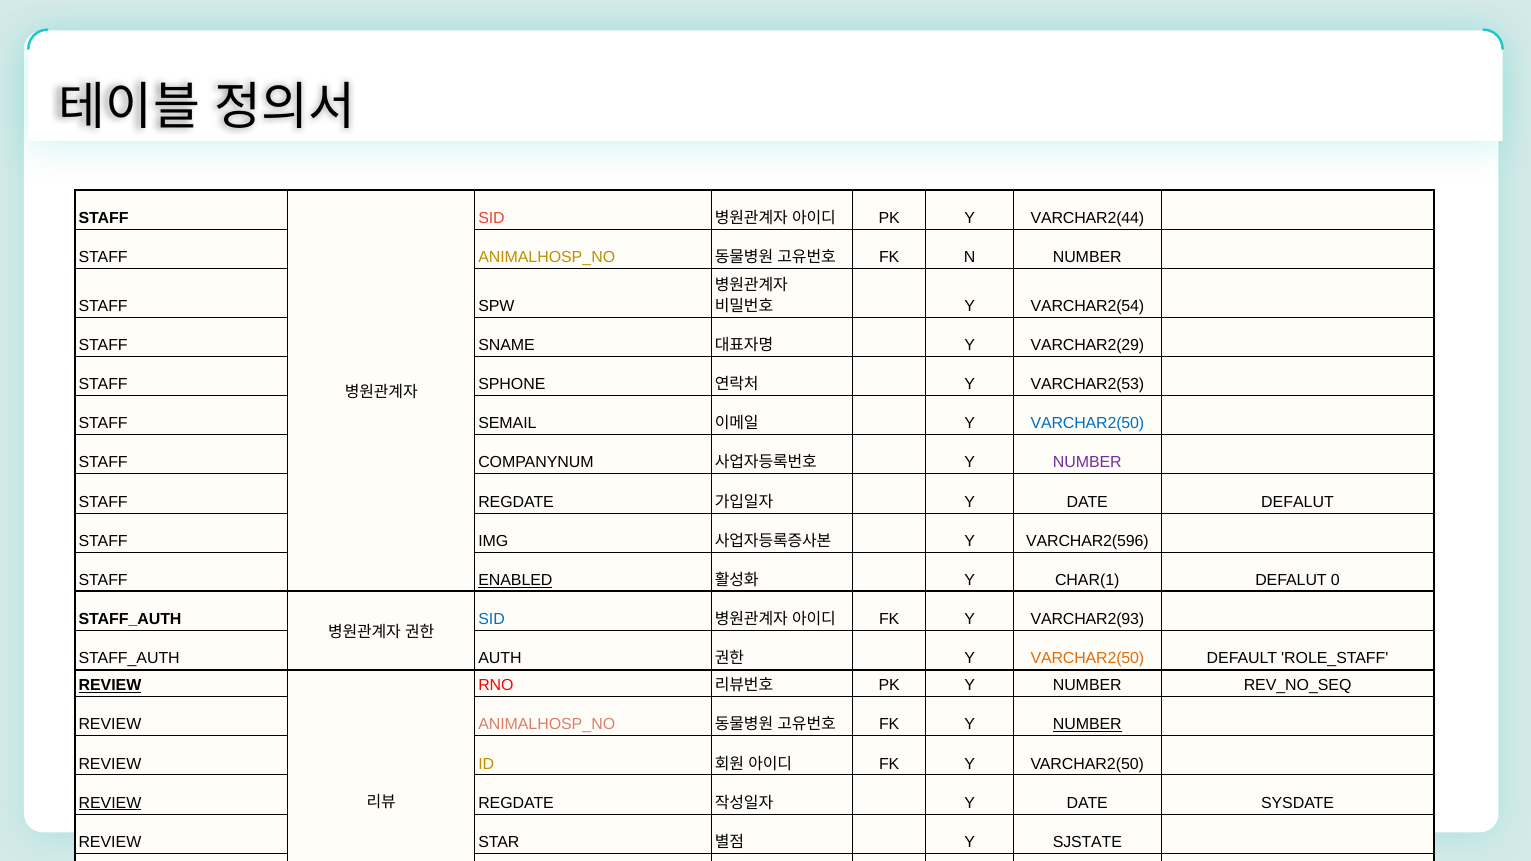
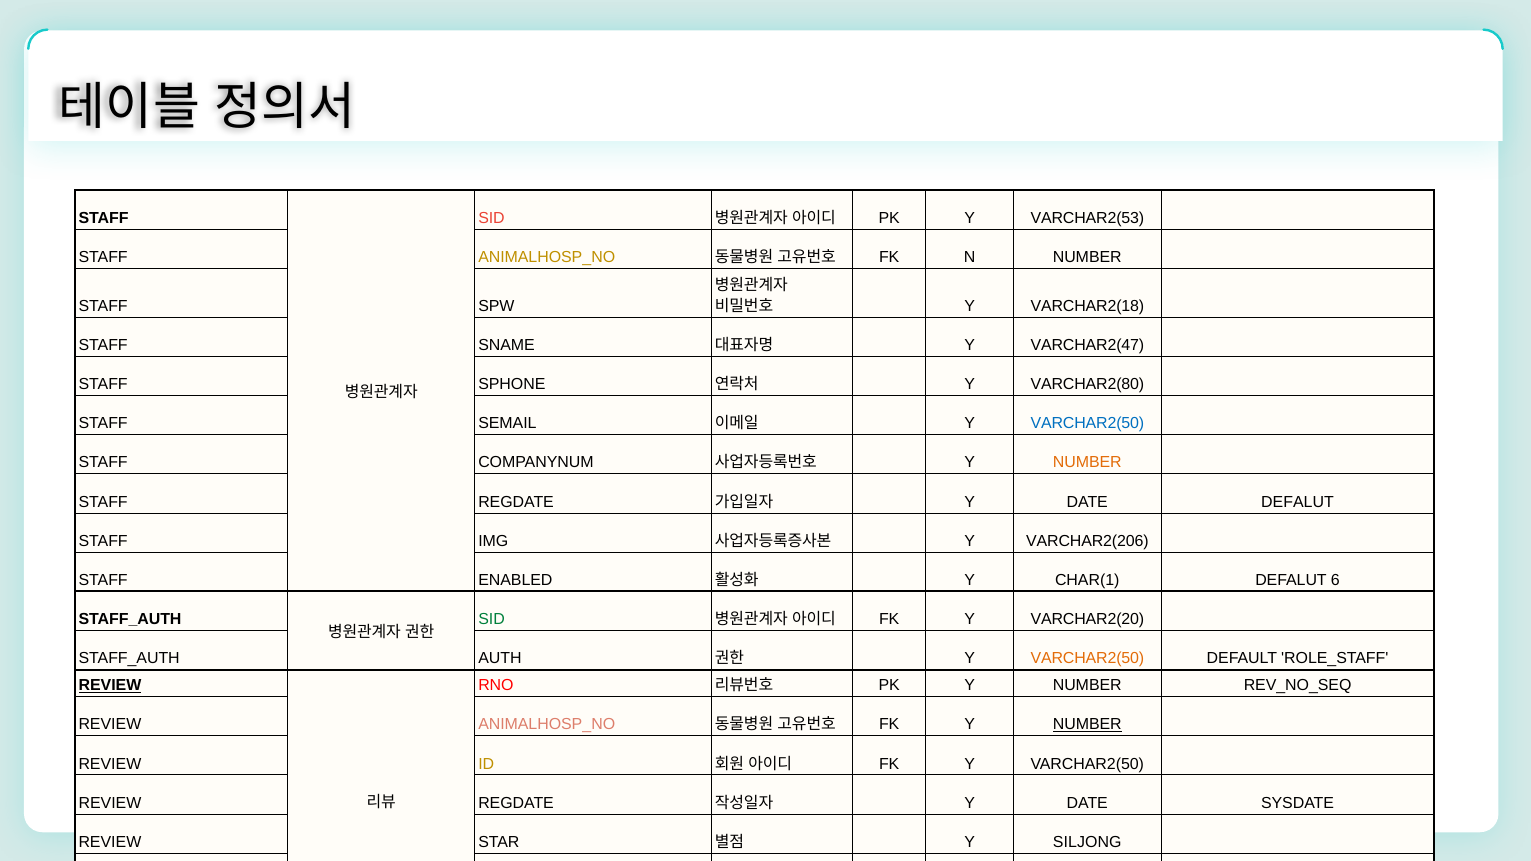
VARCHAR2(44: VARCHAR2(44 -> VARCHAR2(53 (1087, 218)
VARCHAR2(54: VARCHAR2(54 -> VARCHAR2(18 (1087, 306)
VARCHAR2(29: VARCHAR2(29 -> VARCHAR2(47 (1087, 345)
VARCHAR2(53: VARCHAR2(53 -> VARCHAR2(80 (1087, 384)
NUMBER colour: purple -> orange (1087, 463)
VARCHAR2(596: VARCHAR2(596 -> VARCHAR2(206 (1087, 541)
ENABLED underline: present -> none (515, 580)
0: 0 -> 6 (1335, 580)
SID colour: blue -> green (492, 620)
VARCHAR2(93: VARCHAR2(93 -> VARCHAR2(20 (1087, 620)
REVIEW underline: present -> none (110, 803)
SJSTATE: SJSTATE -> SILJONG (1087, 842)
